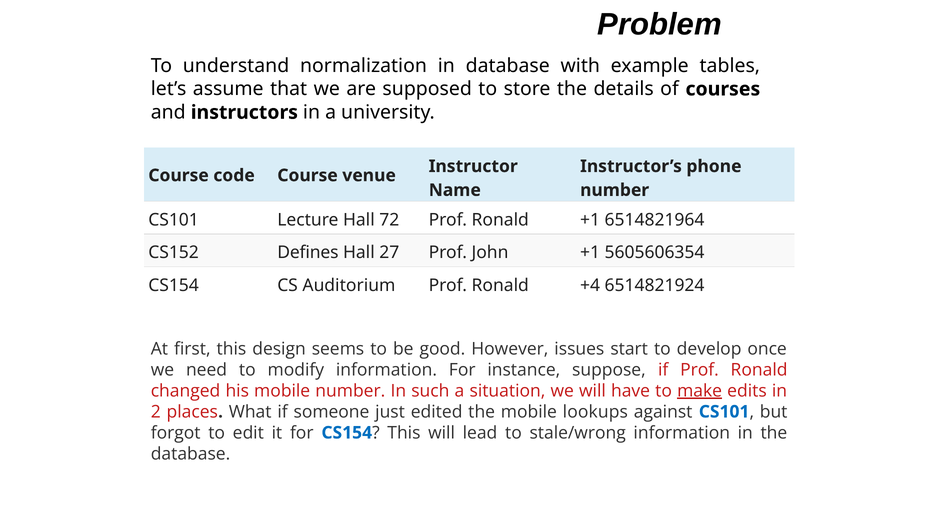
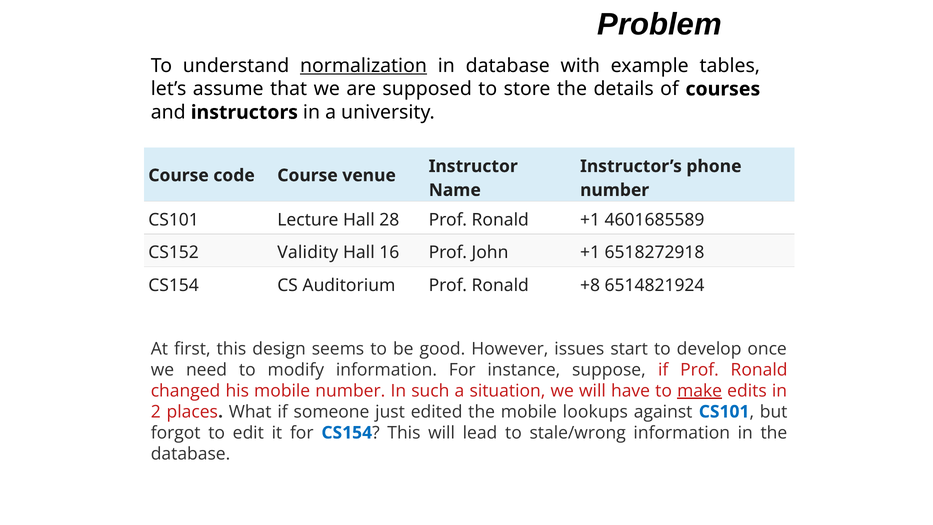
normalization underline: none -> present (363, 66)
72: 72 -> 28 (389, 220)
6514821964: 6514821964 -> 4601685589 (655, 220)
Defines: Defines -> Validity (308, 253)
27: 27 -> 16 (389, 253)
5605606354: 5605606354 -> 6518272918 (655, 253)
+4: +4 -> +8 (590, 285)
